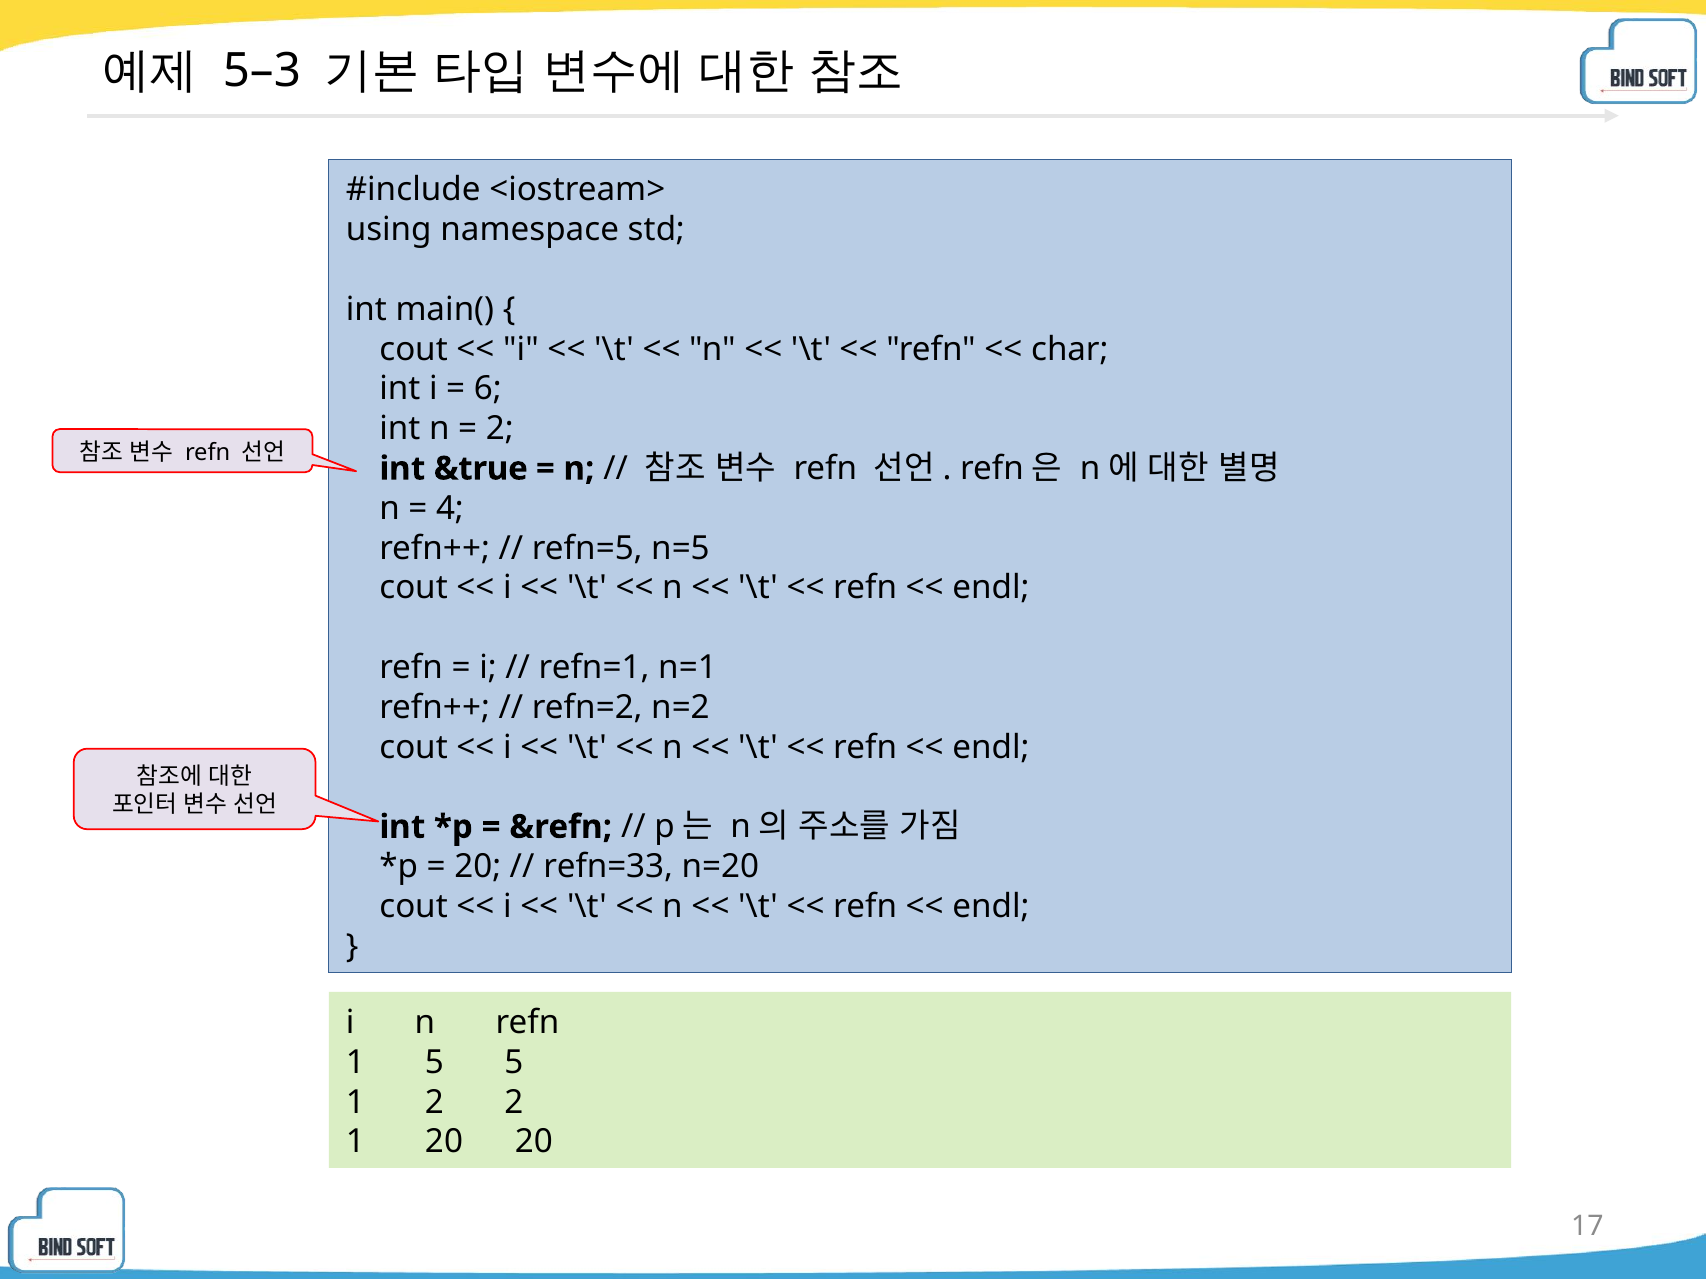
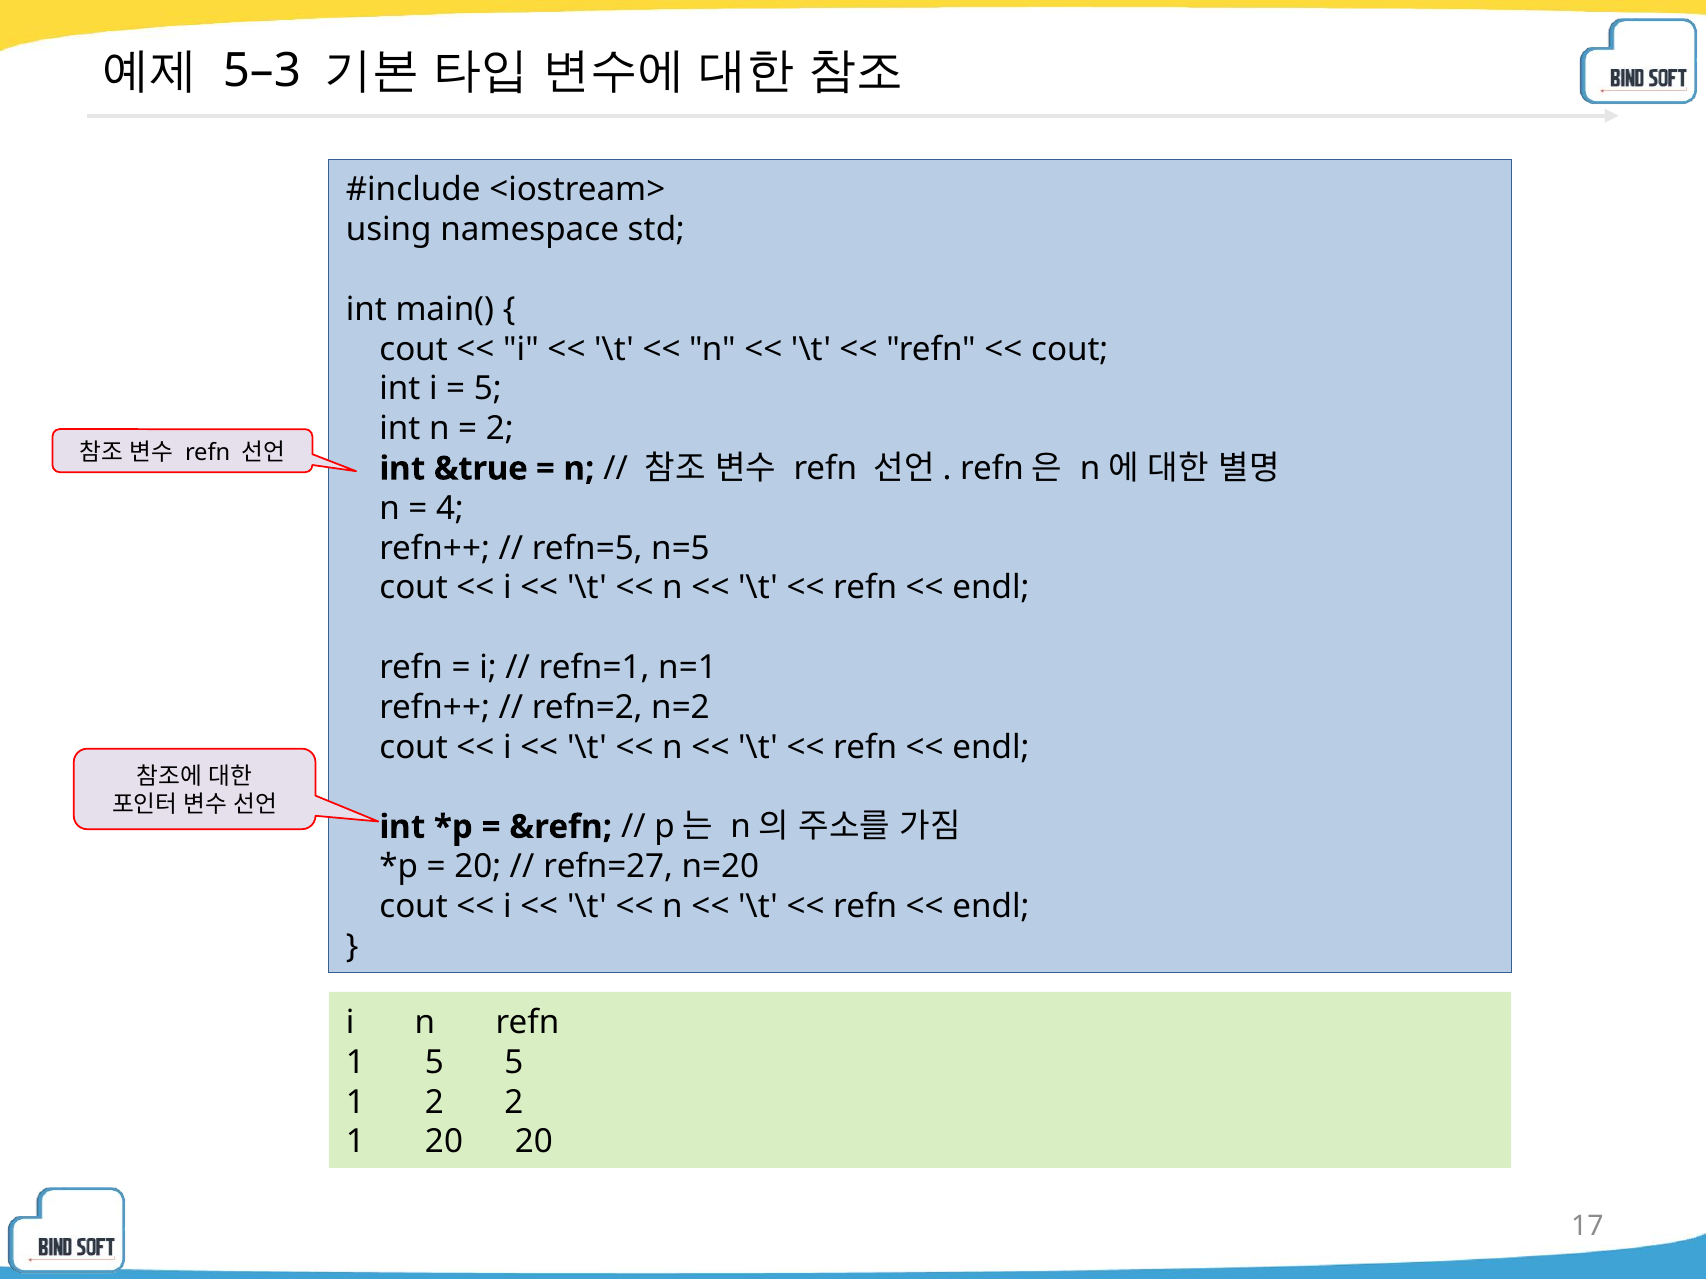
char: char -> cout (1070, 349)
6: 6 -> 5 (488, 389)
refn=33: refn=33 -> refn=27 (608, 867)
